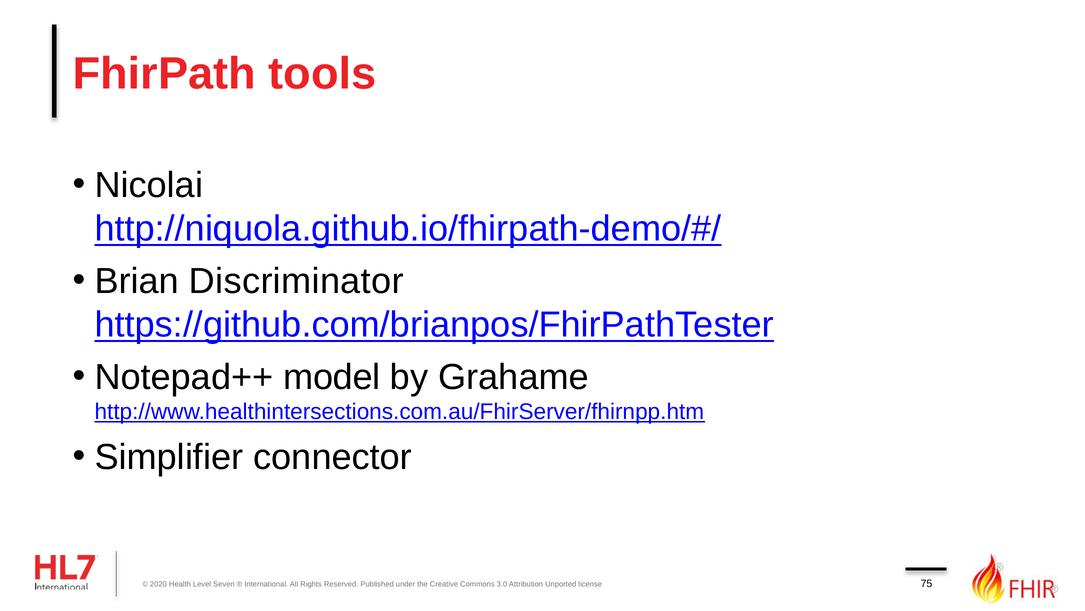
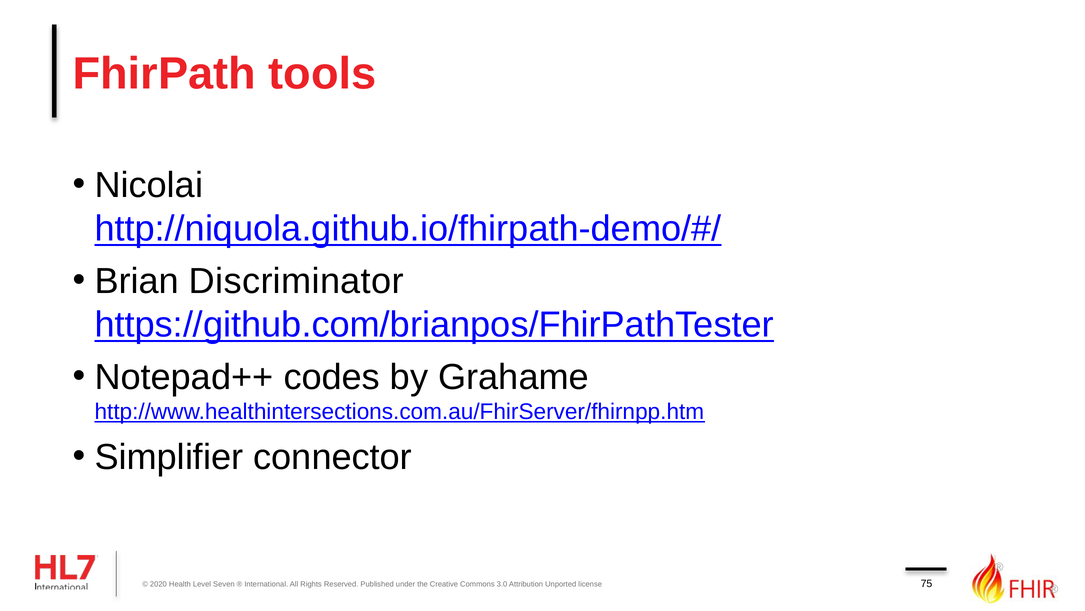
model: model -> codes (332, 377)
